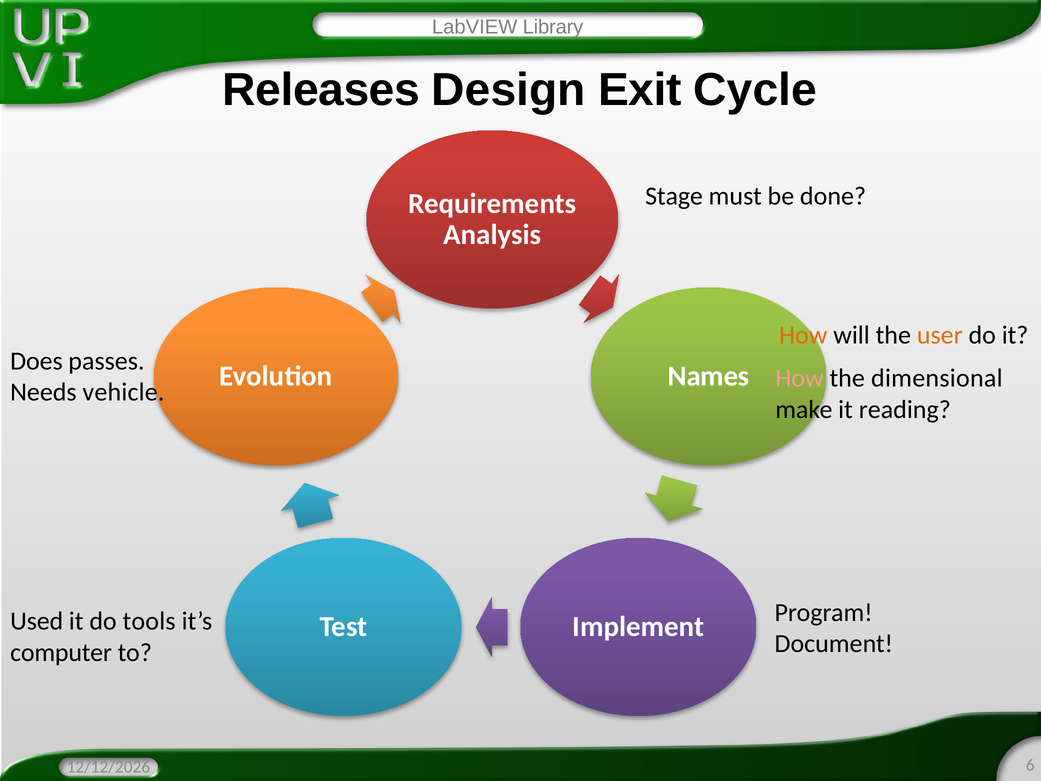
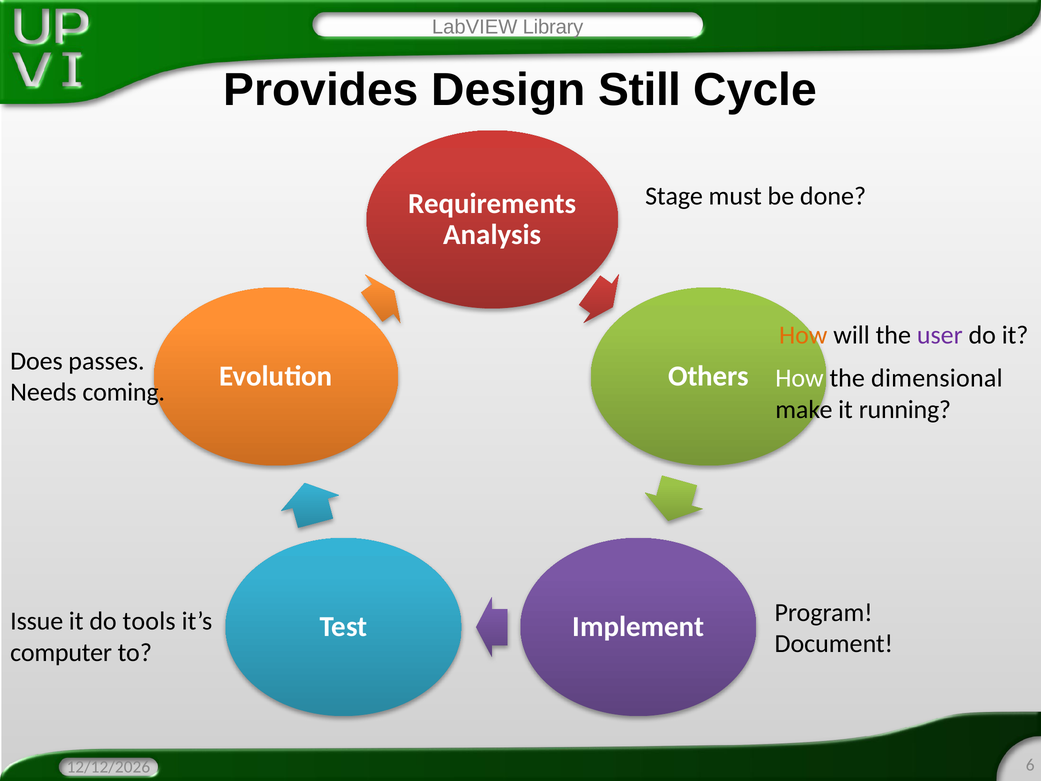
Releases: Releases -> Provides (321, 90)
Exit: Exit -> Still (640, 90)
user colour: orange -> purple (940, 335)
Names: Names -> Others (709, 376)
How colour: pink -> white (799, 378)
vehicle: vehicle -> coming (124, 392)
reading: reading -> running (905, 409)
Used: Used -> Issue (37, 621)
